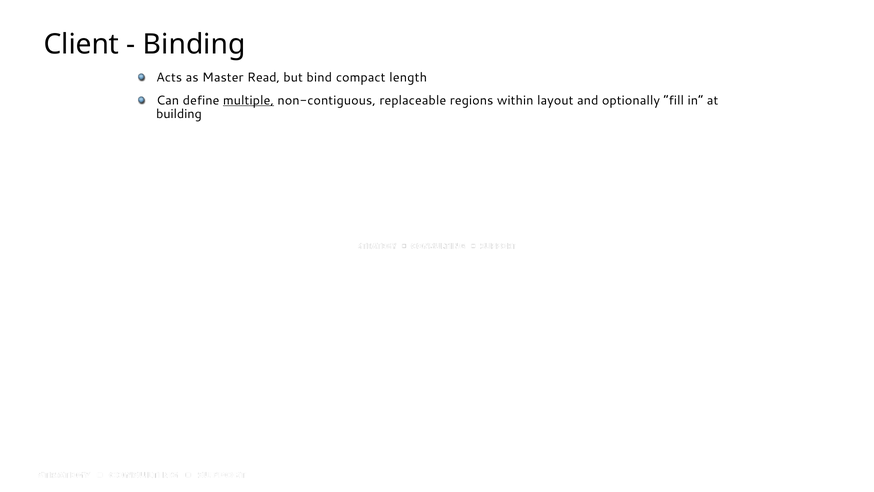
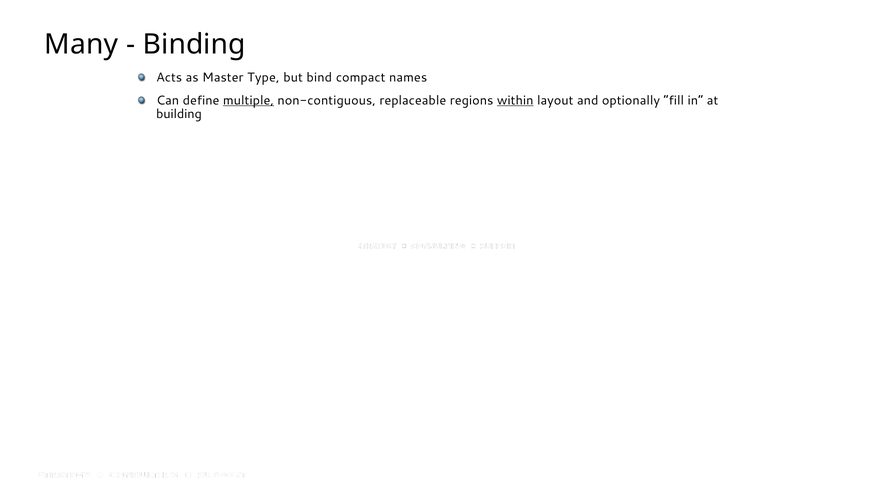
Client: Client -> Many (81, 44)
Read: Read -> Type (263, 77)
length: length -> names (408, 77)
within underline: none -> present (515, 100)
